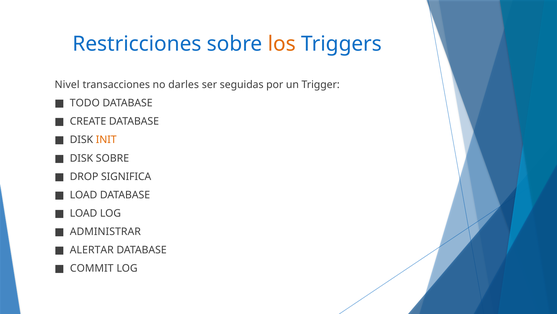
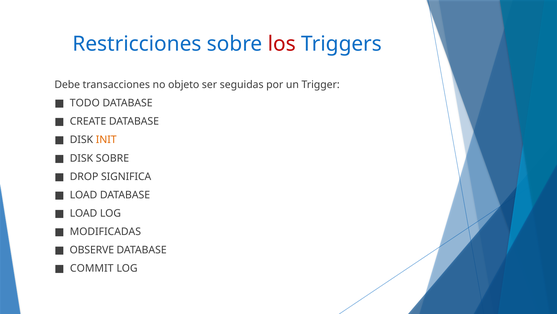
los colour: orange -> red (282, 44)
Nivel: Nivel -> Debe (67, 85)
darles: darles -> objeto (184, 85)
ADMINISTRAR: ADMINISTRAR -> MODIFICADAS (105, 231)
ALERTAR: ALERTAR -> OBSERVE (92, 250)
